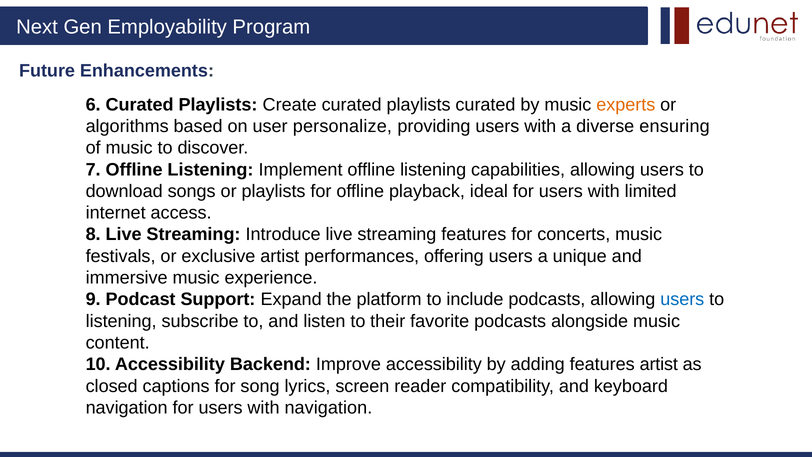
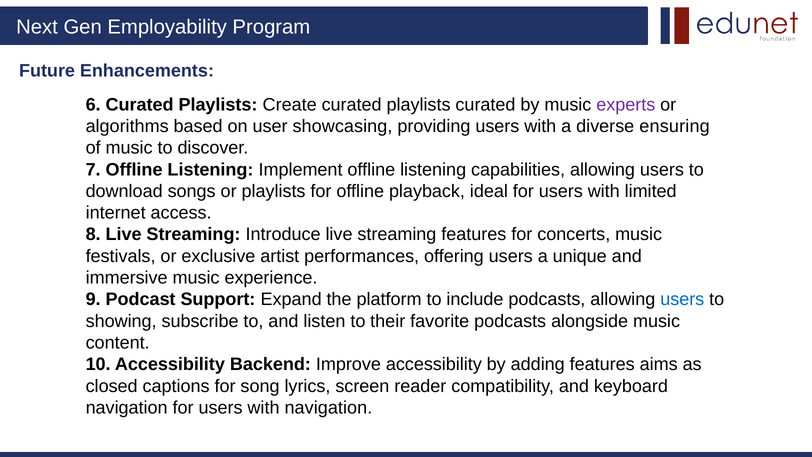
experts colour: orange -> purple (626, 105)
personalize: personalize -> showcasing (342, 126)
listening: listening -> showing (121, 321)
features artist: artist -> aims (659, 364)
